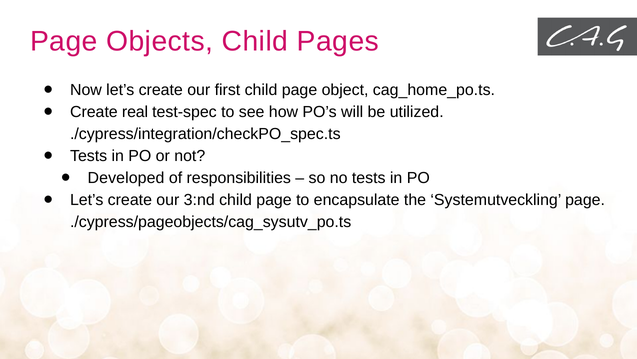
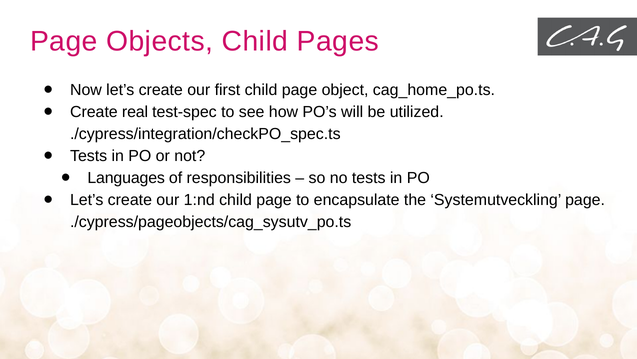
Developed: Developed -> Languages (126, 178)
3:nd: 3:nd -> 1:nd (199, 200)
